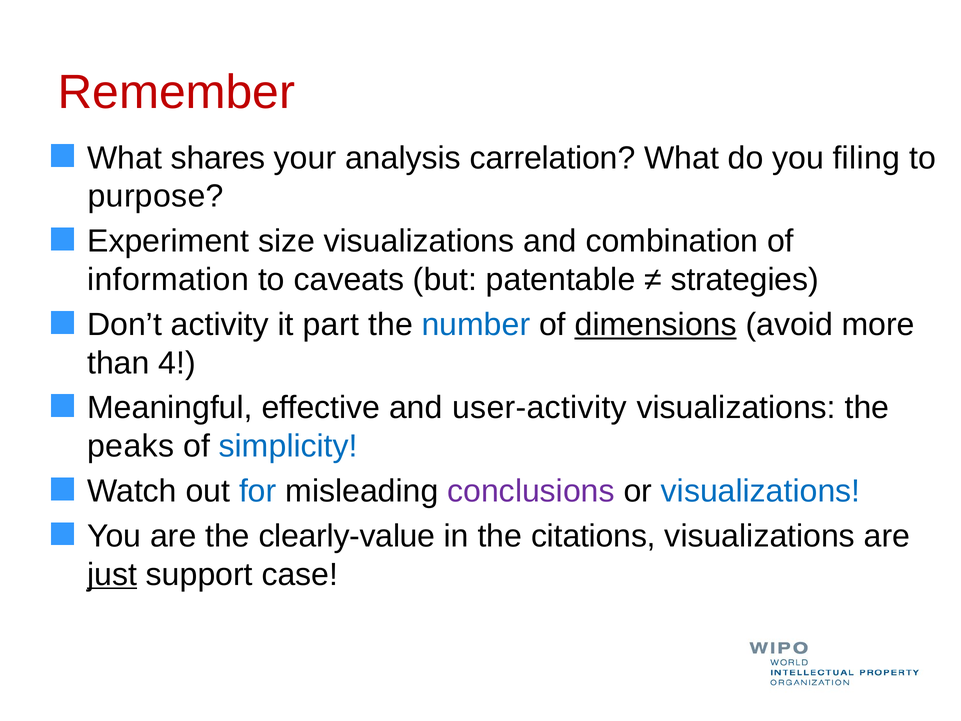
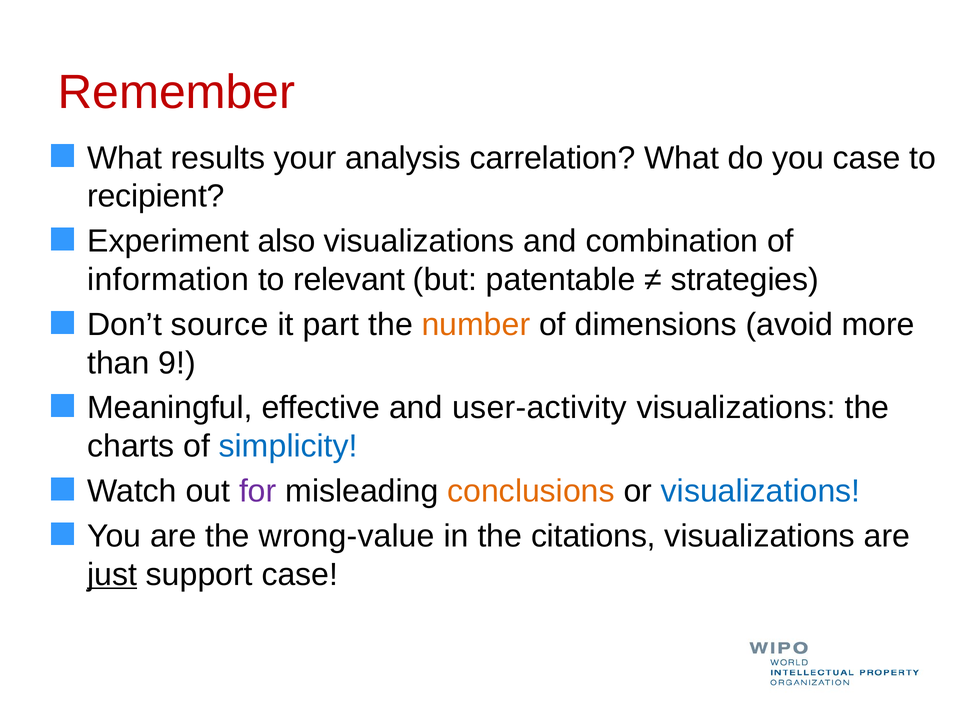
shares: shares -> results (218, 158)
you filing: filing -> case (867, 158)
purpose: purpose -> recipient (156, 196)
size: size -> also (287, 241)
caveats: caveats -> relevant (349, 280)
activity: activity -> source (220, 324)
number colour: blue -> orange (476, 324)
dimensions underline: present -> none (656, 324)
4: 4 -> 9 (177, 363)
peaks: peaks -> charts (131, 446)
for colour: blue -> purple (258, 491)
conclusions colour: purple -> orange (531, 491)
clearly-value: clearly-value -> wrong-value (347, 536)
